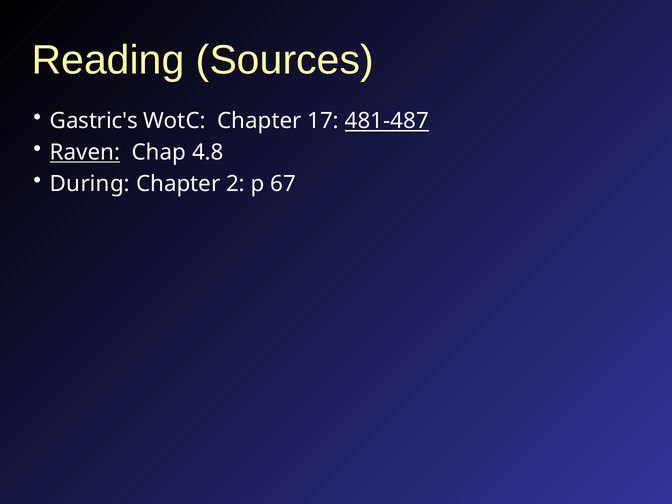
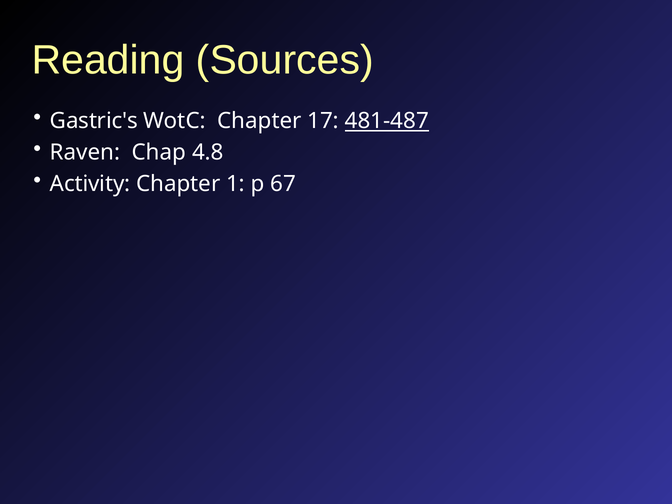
Raven underline: present -> none (85, 152)
During: During -> Activity (90, 184)
2: 2 -> 1 (236, 184)
